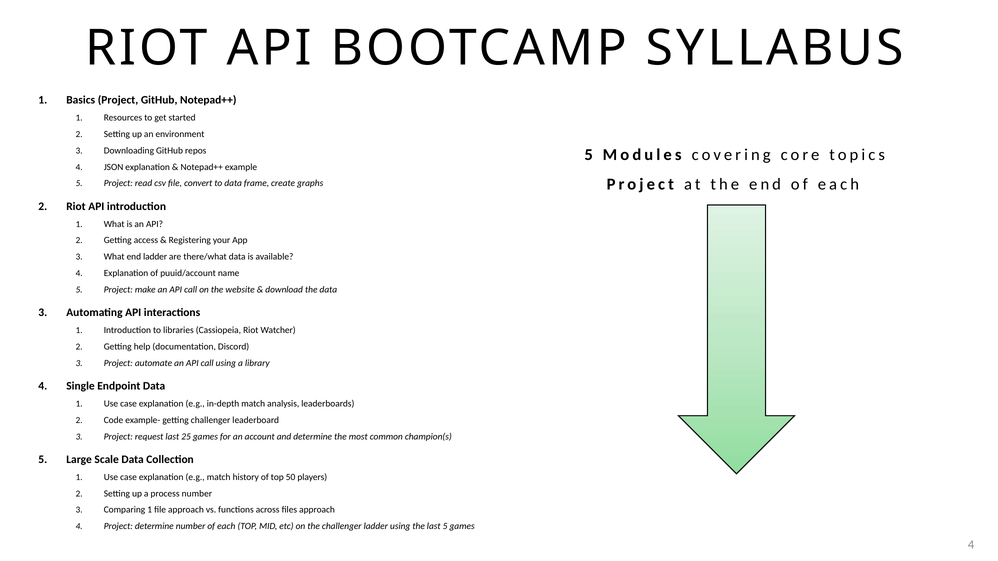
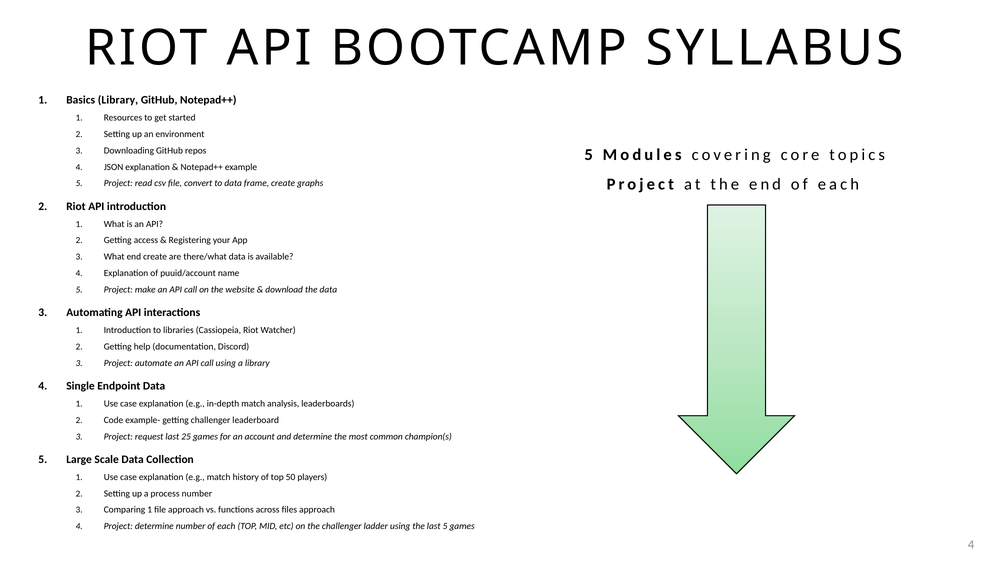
Basics Project: Project -> Library (118, 100)
end ladder: ladder -> create (155, 257)
